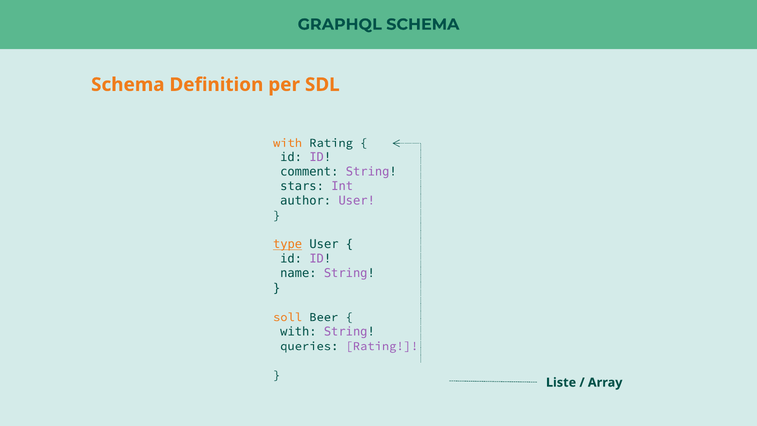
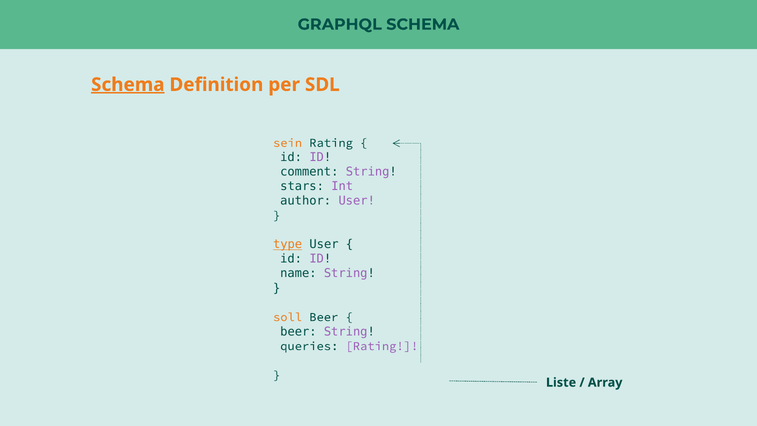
Schema underline: none -> present (128, 85)
with: with -> sein (288, 143)
with: with -> beer (298, 331)
